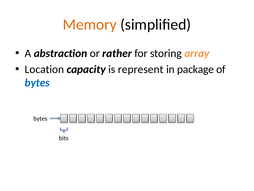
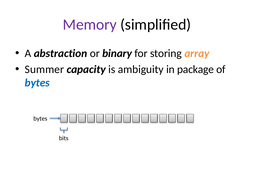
Memory colour: orange -> purple (90, 25)
rather: rather -> binary (117, 53)
Location: Location -> Summer (44, 69)
represent: represent -> ambiguity (141, 69)
